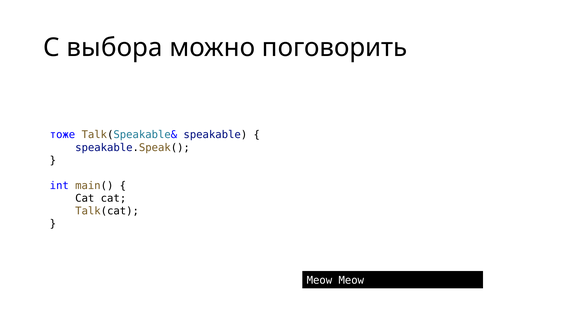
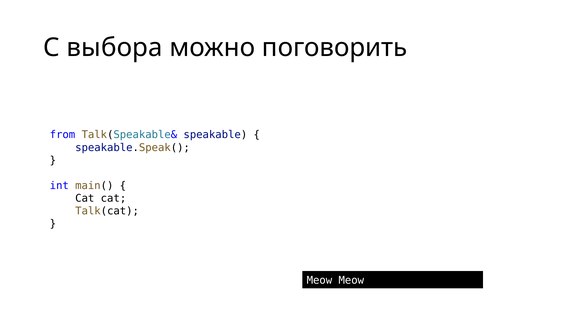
тоже: тоже -> from (62, 135)
